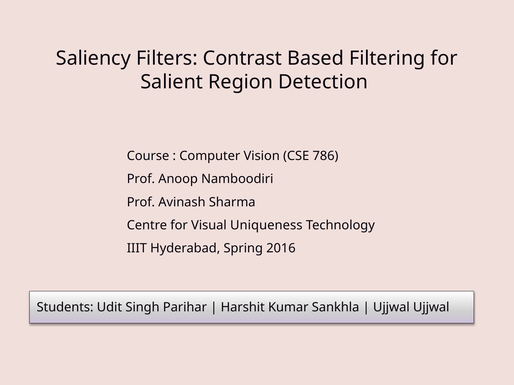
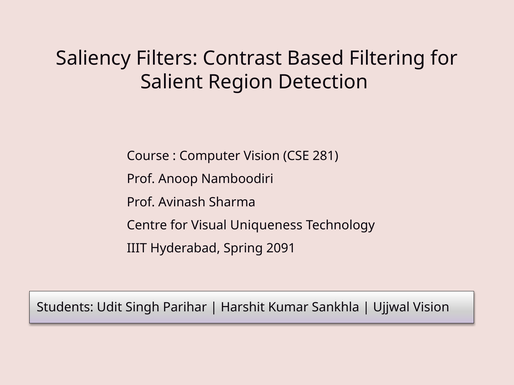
786: 786 -> 281 (326, 156)
2016: 2016 -> 2091 (281, 249)
Ujjwal Ujjwal: Ujjwal -> Vision (431, 308)
